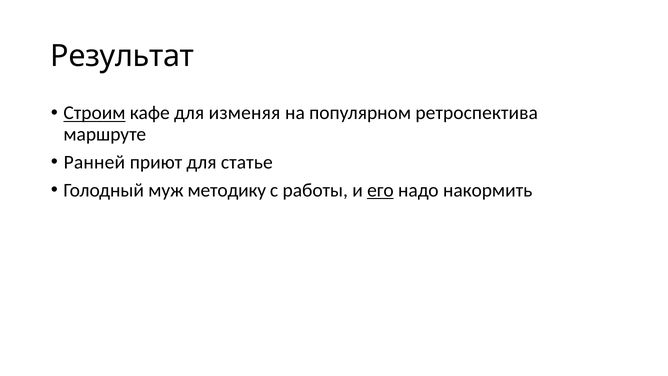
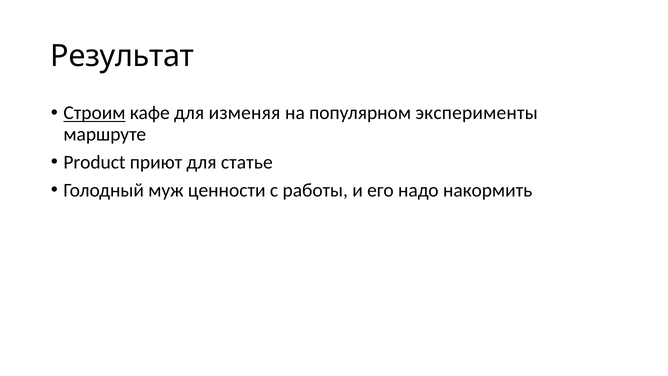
ретроспектива: ретроспектива -> эксперименты (477, 113)
Ранней: Ранней -> Product (94, 162)
методику: методику -> ценности (227, 190)
его underline: present -> none (380, 190)
